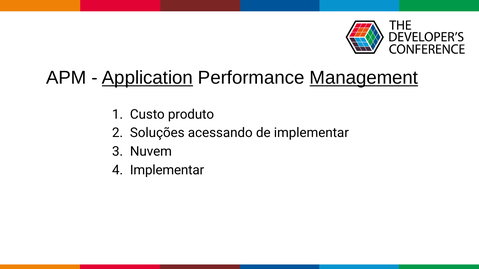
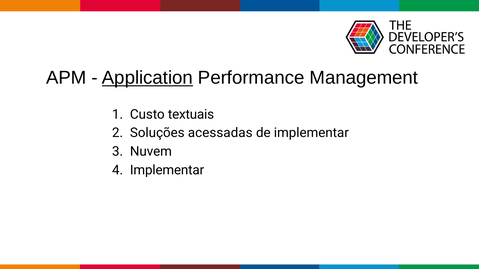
Management underline: present -> none (364, 78)
produto: produto -> textuais (191, 114)
acessando: acessando -> acessadas (220, 133)
